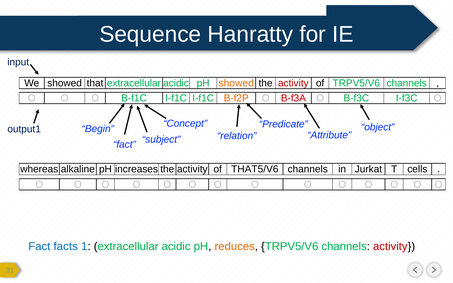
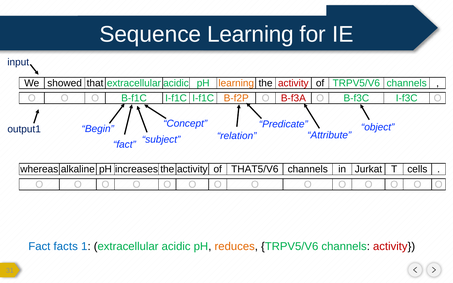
Sequence Hanratty: Hanratty -> Learning (250, 34)
pH showed: showed -> learning (236, 83)
